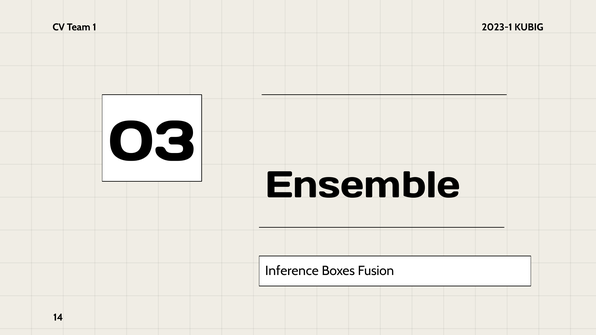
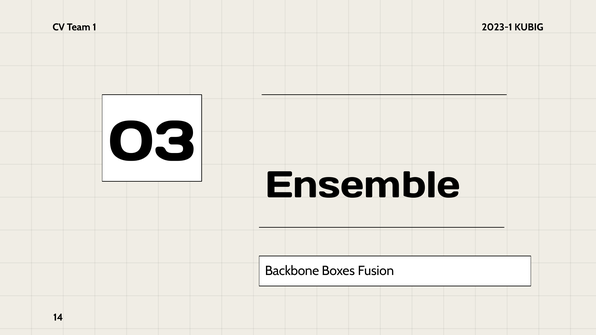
Inference: Inference -> Backbone (292, 271)
